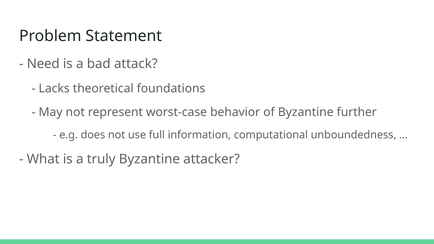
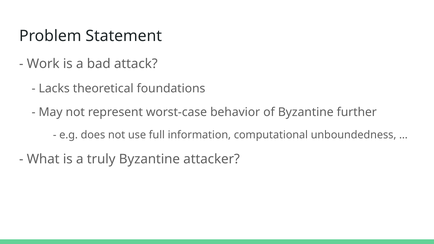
Need: Need -> Work (43, 64)
